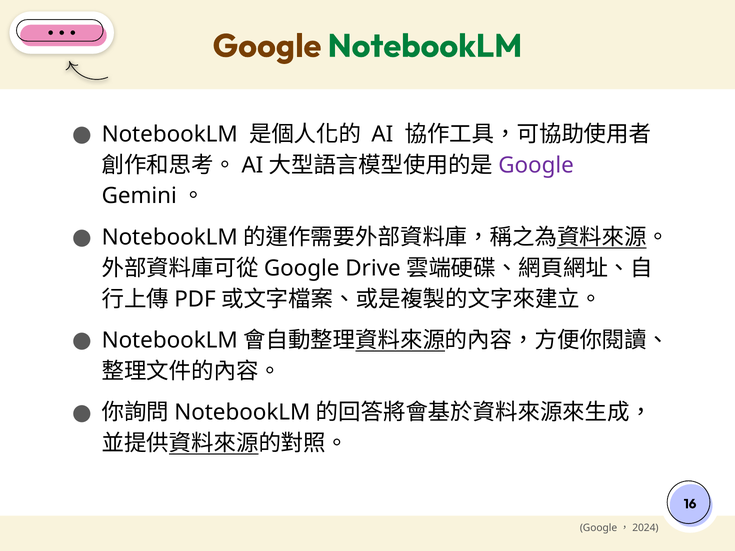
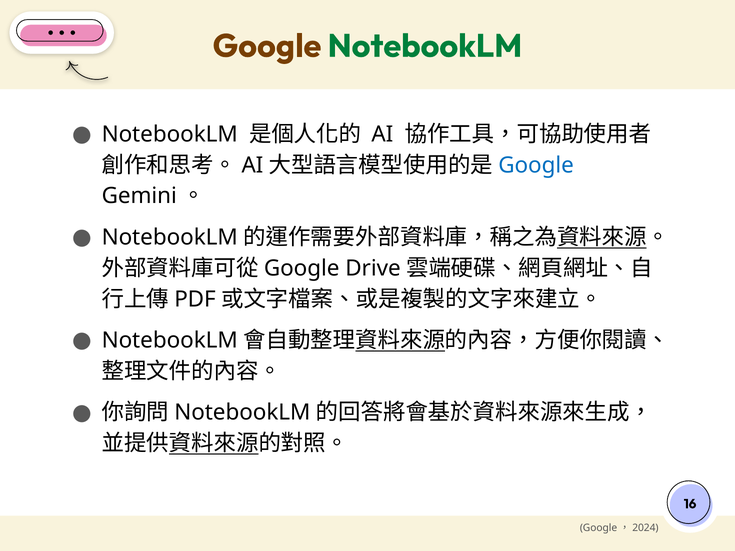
Google colour: purple -> blue (536, 165)
